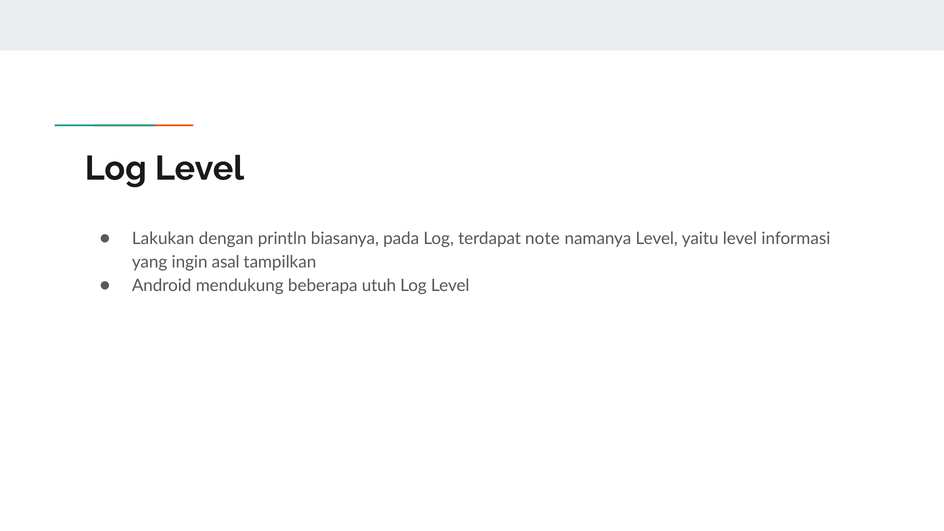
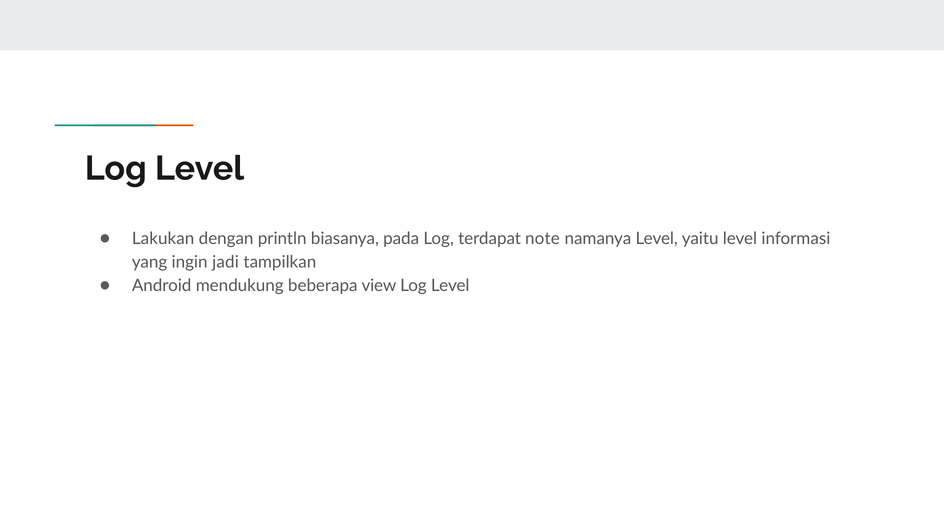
asal: asal -> jadi (226, 262)
utuh: utuh -> view (379, 286)
